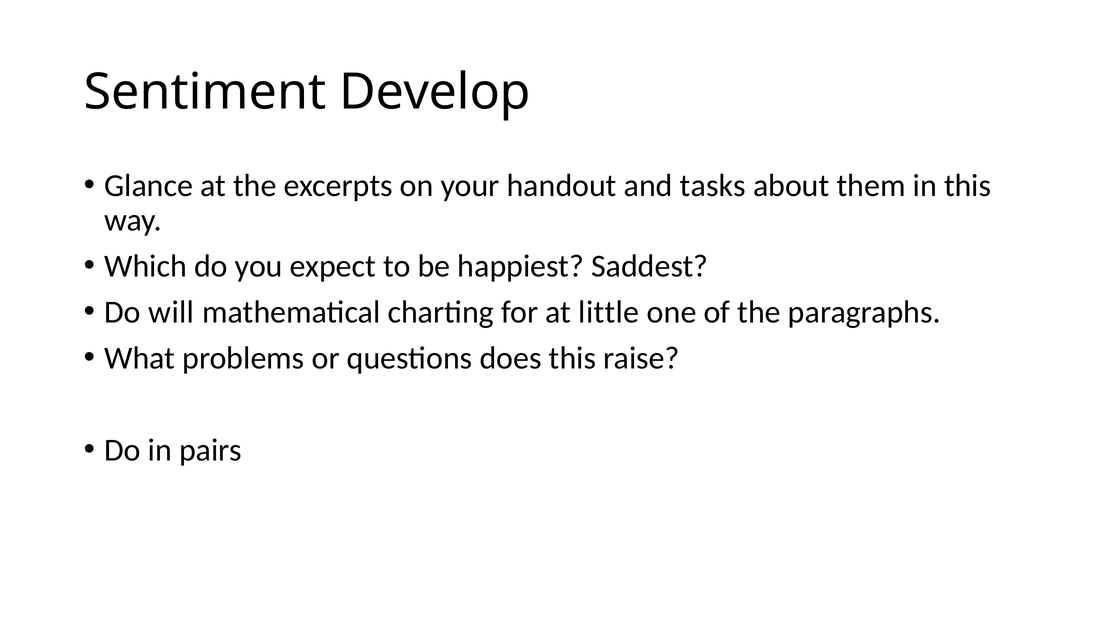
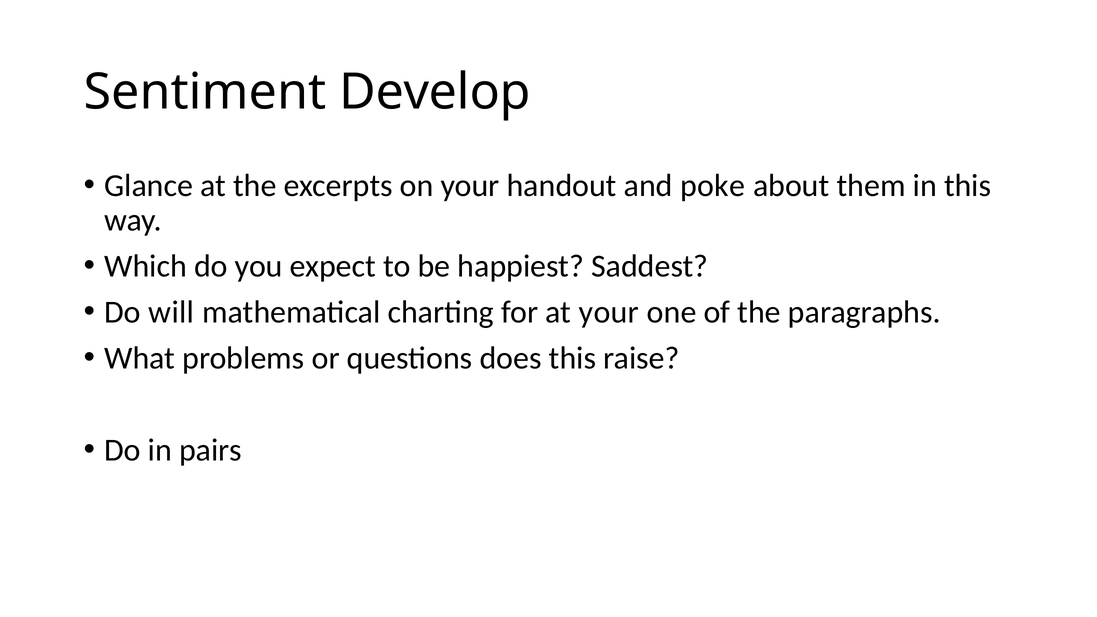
tasks: tasks -> poke (713, 185)
at little: little -> your (609, 312)
